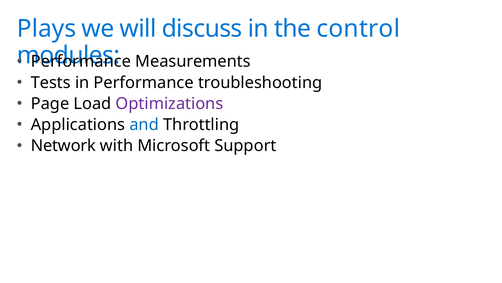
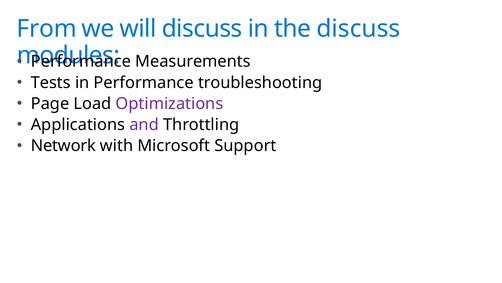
Plays: Plays -> From (47, 29)
the control: control -> discuss (358, 29)
and colour: blue -> purple (144, 124)
